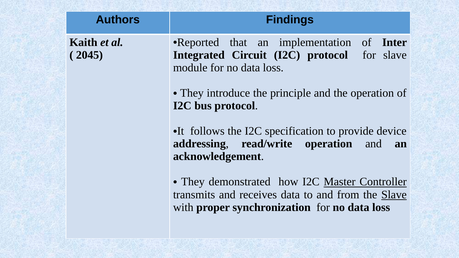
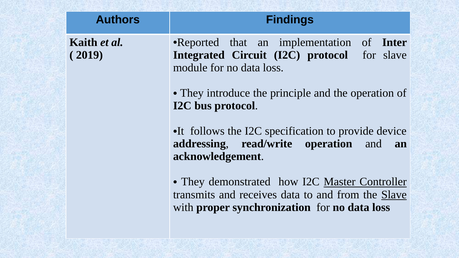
2045: 2045 -> 2019 (89, 55)
